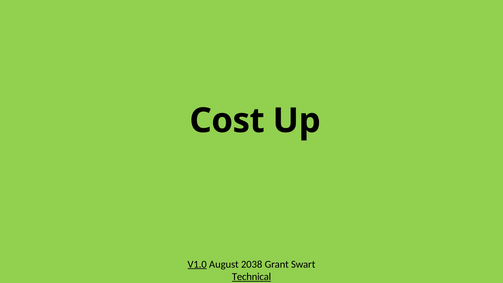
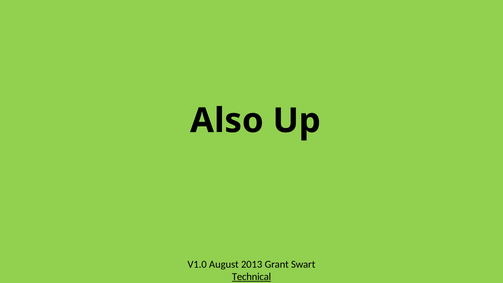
Cost: Cost -> Also (227, 121)
V1.0 underline: present -> none (197, 264)
2038: 2038 -> 2013 (252, 264)
